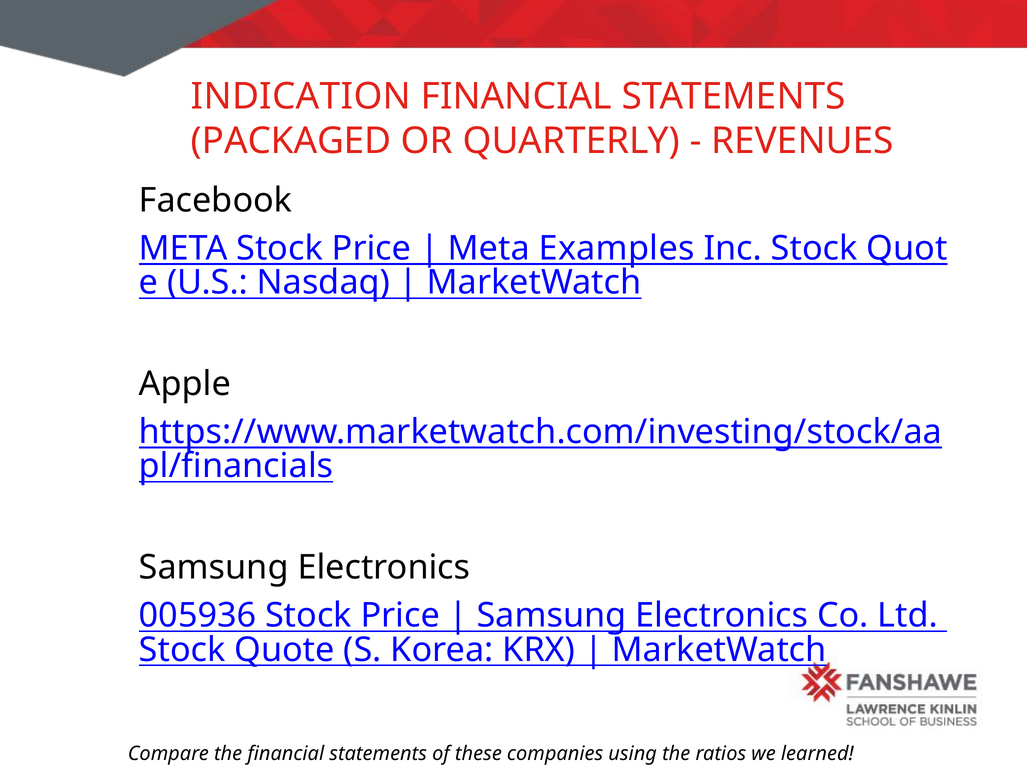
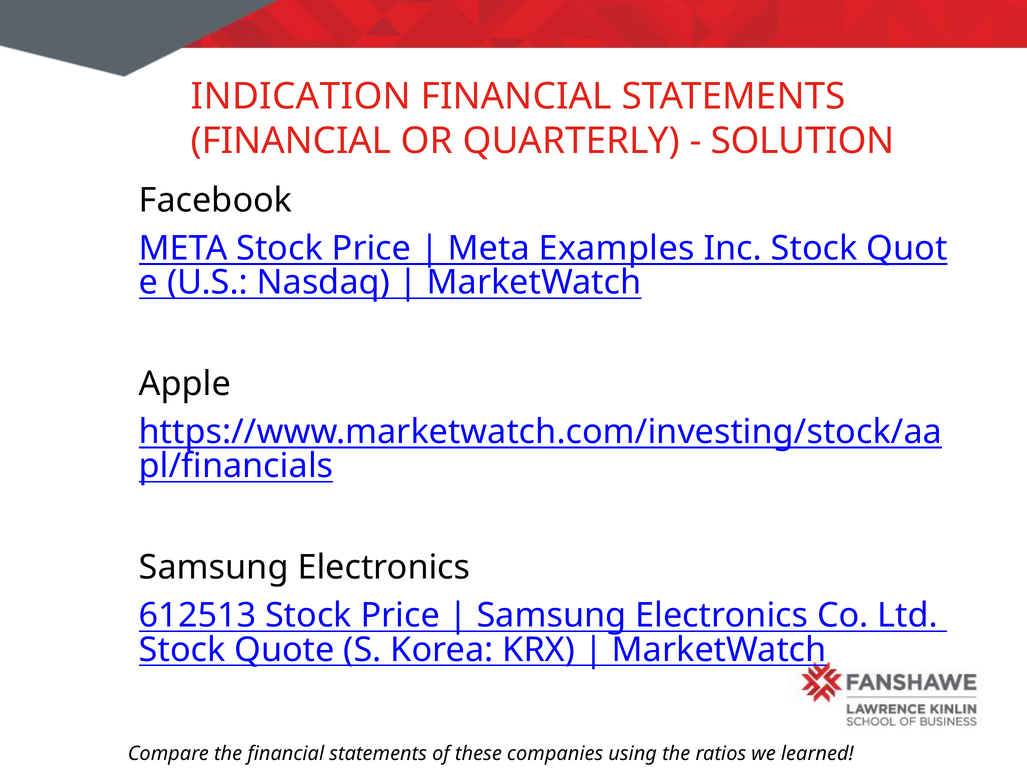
PACKAGED: PACKAGED -> FINANCIAL (291, 141)
REVENUES: REVENUES -> SOLUTION (803, 141)
005936: 005936 -> 612513 (198, 616)
